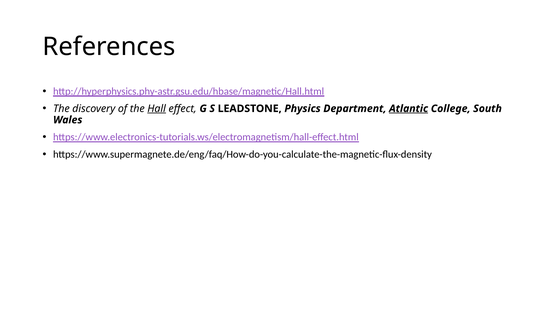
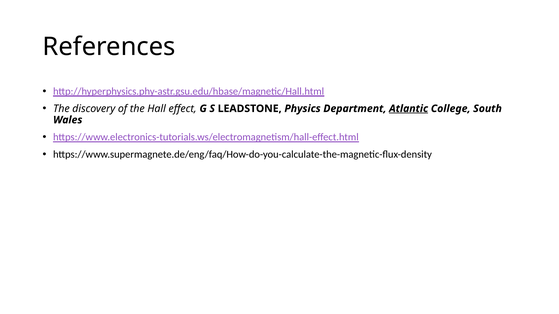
Hall underline: present -> none (157, 109)
